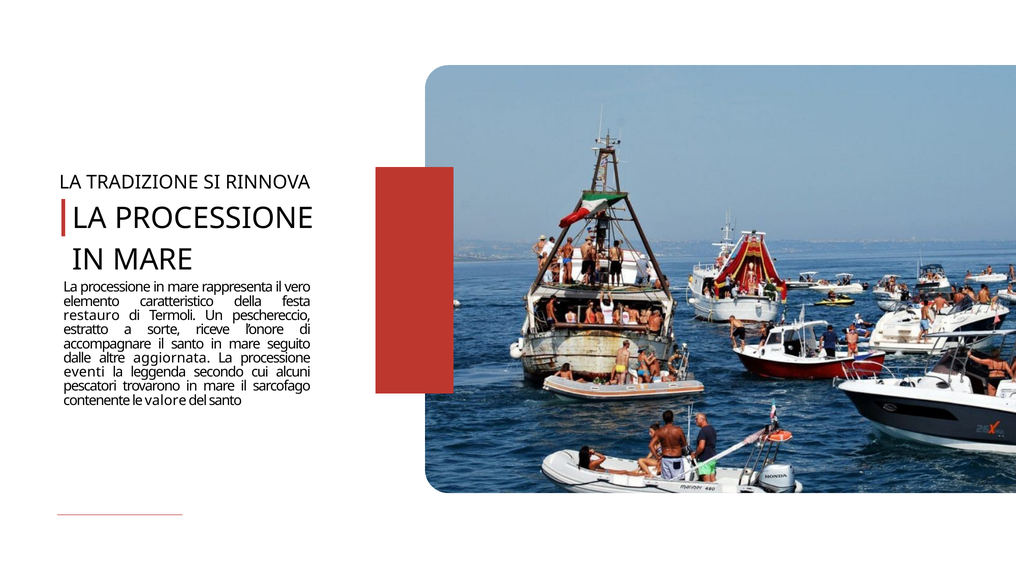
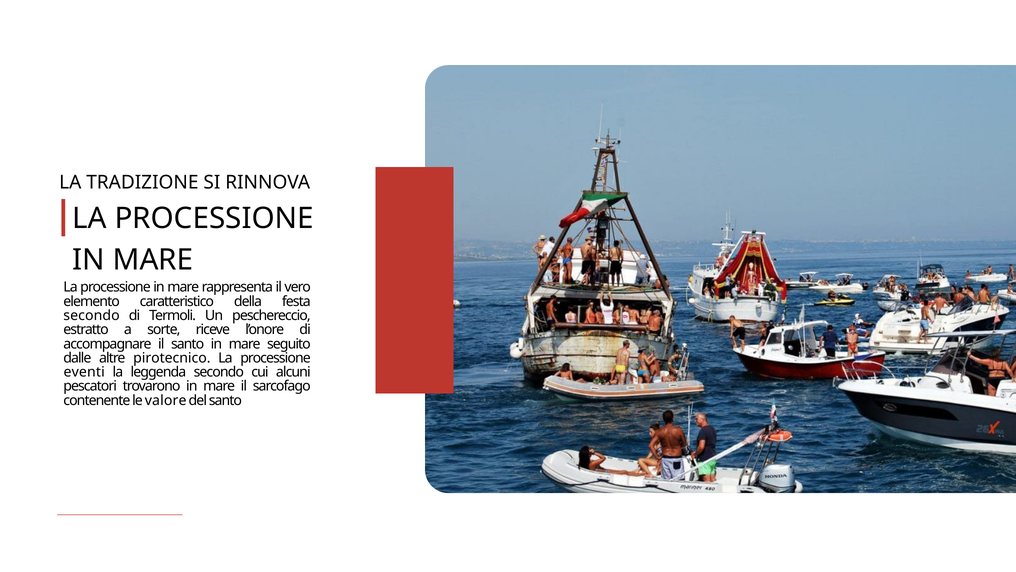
restauro: restauro -> secondo (92, 315)
aggiornata: aggiornata -> pirotecnico (172, 358)
